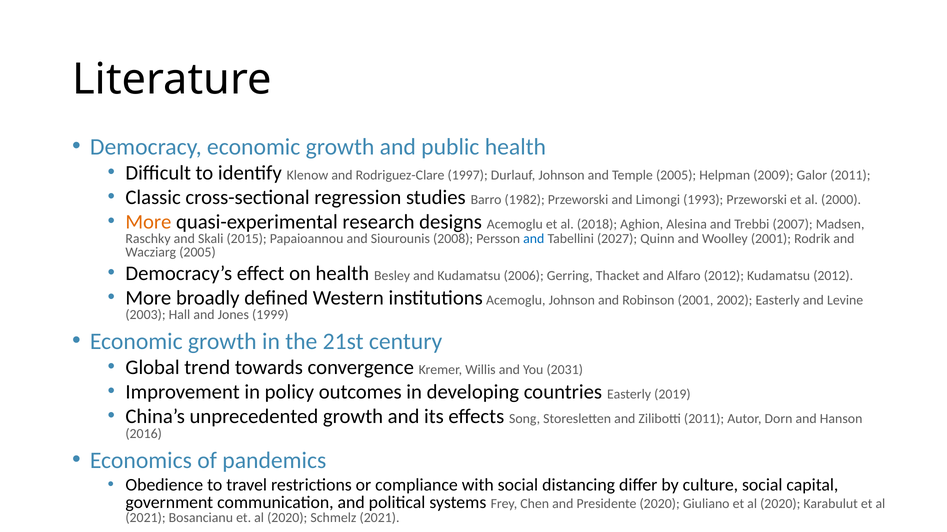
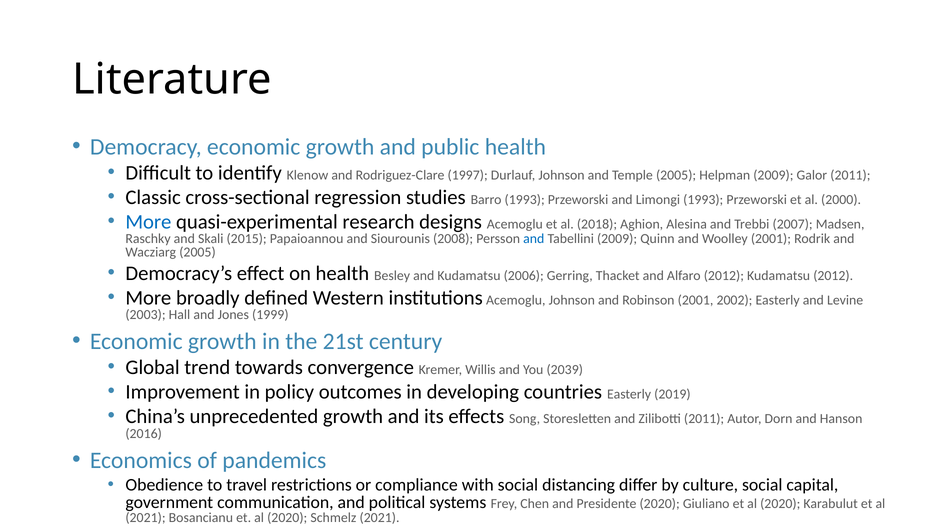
Barro 1982: 1982 -> 1993 (525, 200)
More colour: orange -> blue (148, 222)
Tabellini 2027: 2027 -> 2009 (617, 239)
2031: 2031 -> 2039 (565, 370)
